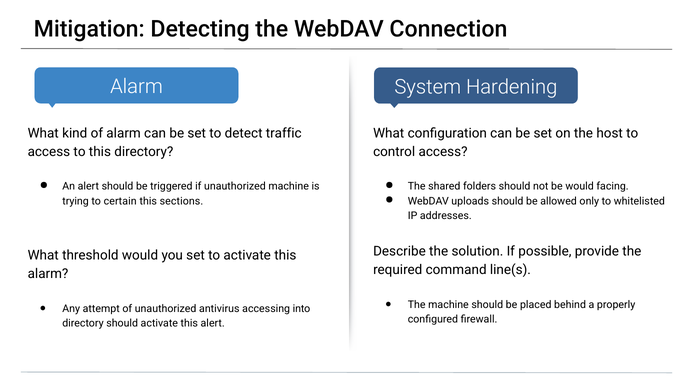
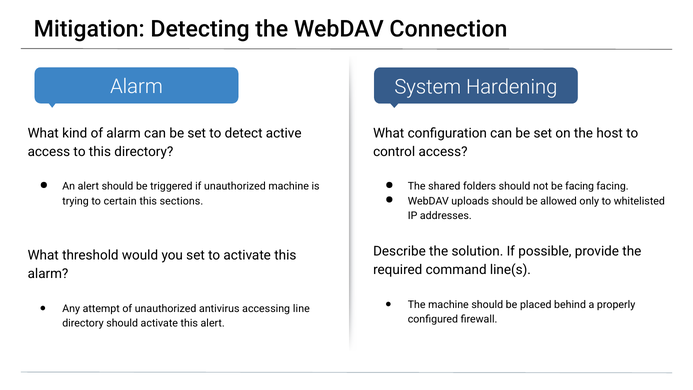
traffic: traffic -> active (284, 133)
be would: would -> facing (580, 186)
into: into -> line (301, 308)
